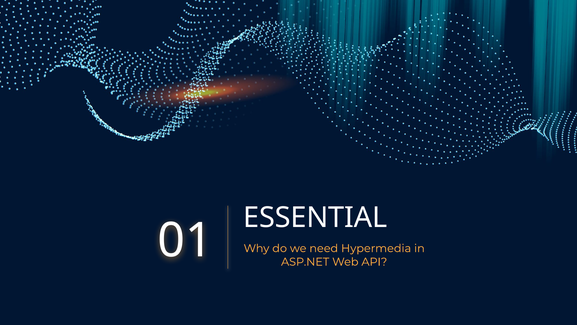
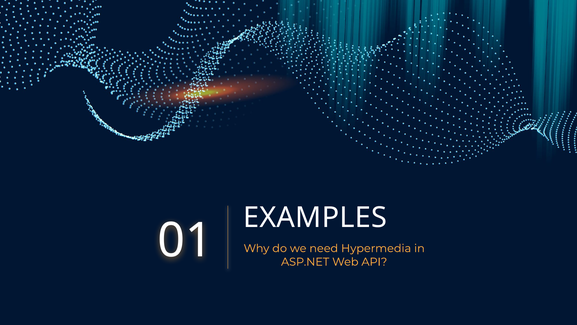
ESSENTIAL: ESSENTIAL -> EXAMPLES (315, 217)
